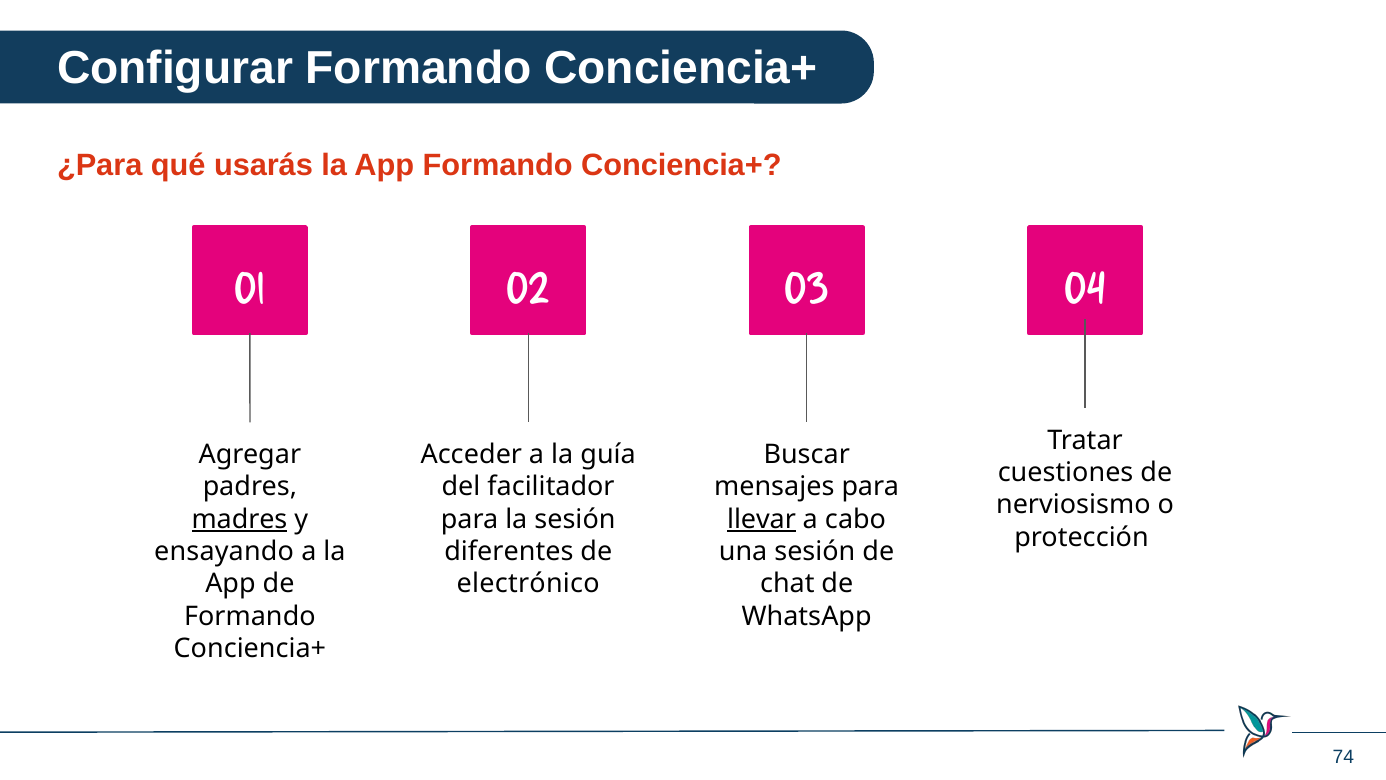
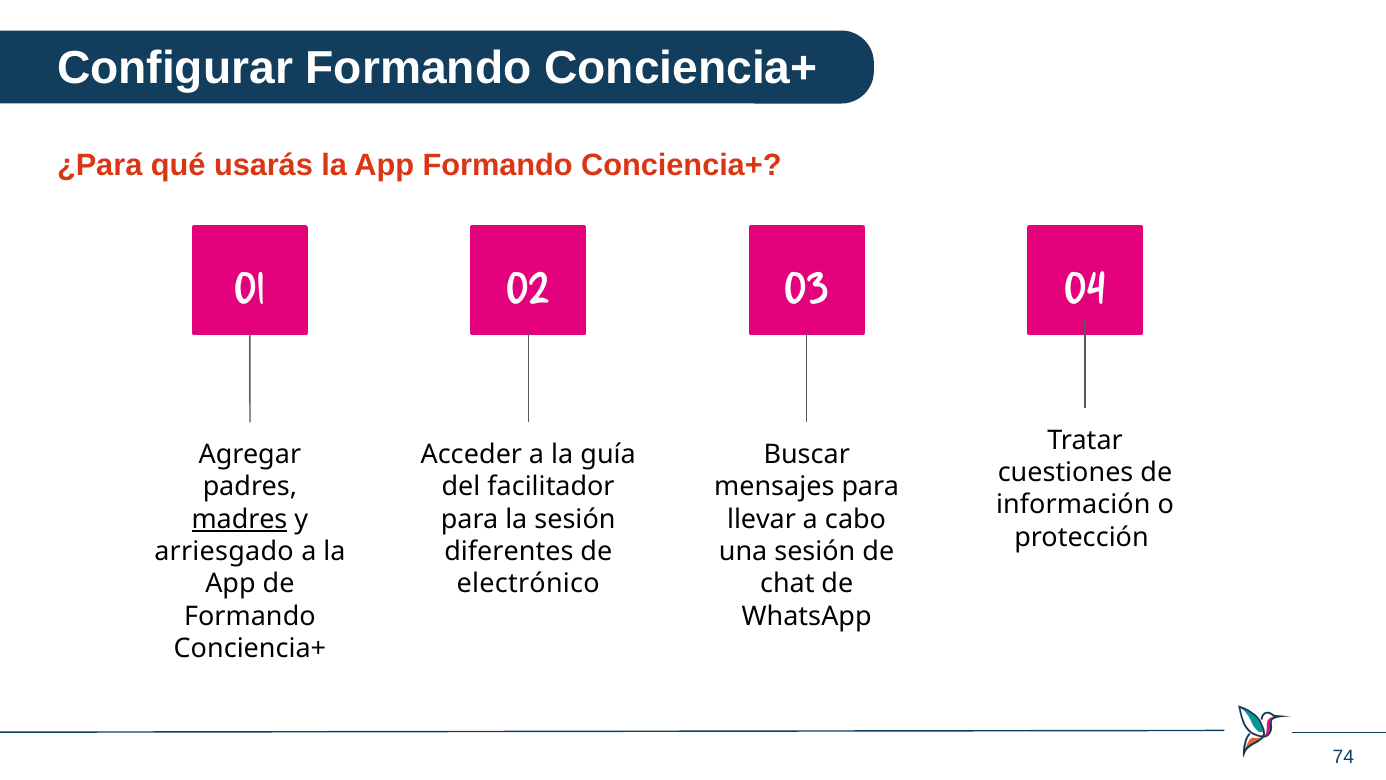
nerviosismo: nerviosismo -> información (1073, 505)
llevar underline: present -> none (762, 519)
ensayando: ensayando -> arriesgado (224, 551)
